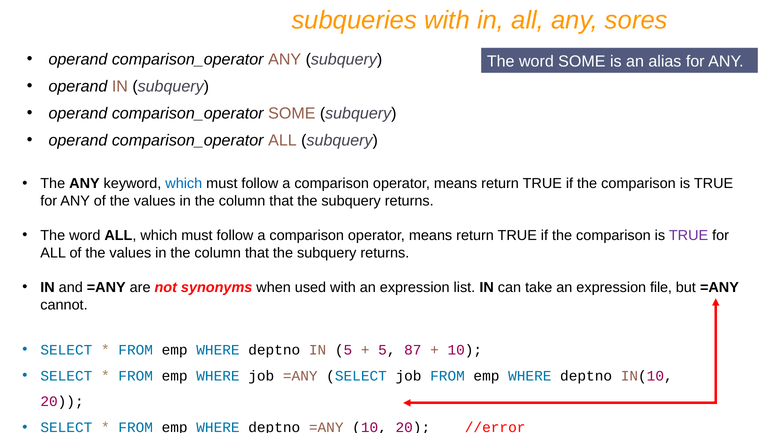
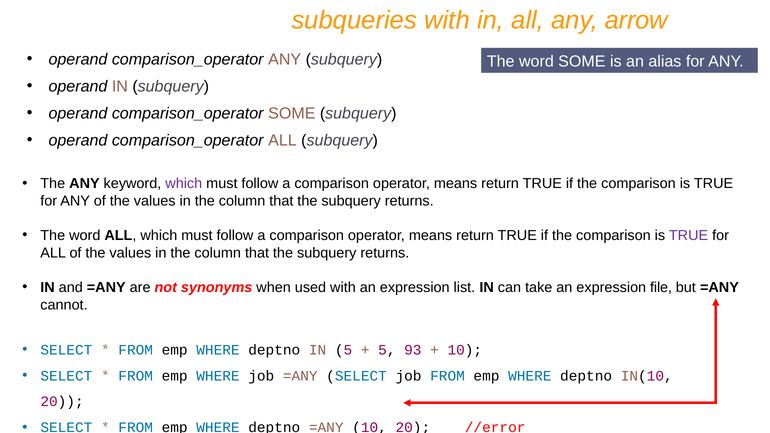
sores: sores -> arrow (636, 20)
which colour: blue -> purple (184, 184)
87: 87 -> 93 (413, 350)
